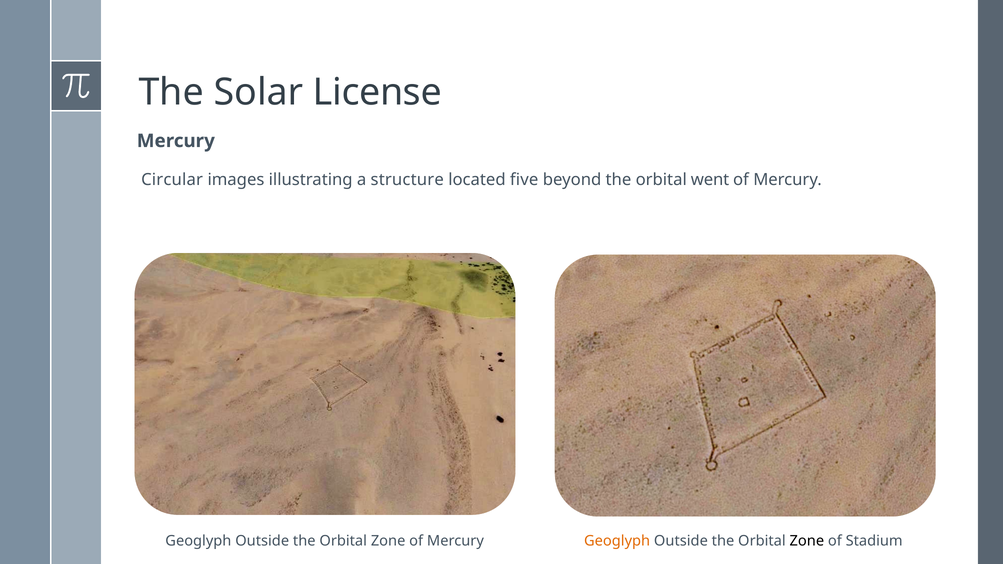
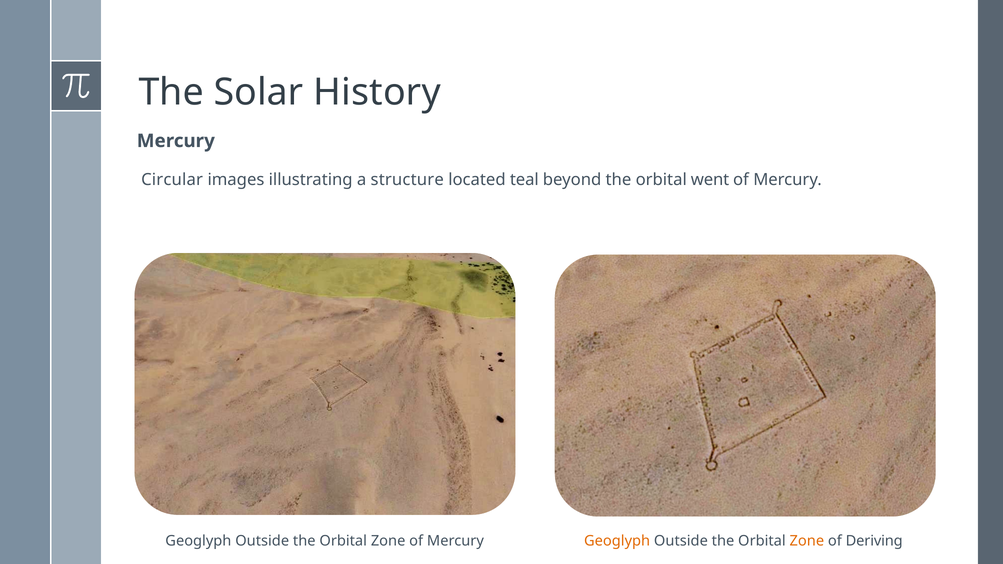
License: License -> History (377, 92)
five: five -> teal (524, 180)
Zone colour: black -> orange (807, 541)
Stadium: Stadium -> Deriving (874, 541)
